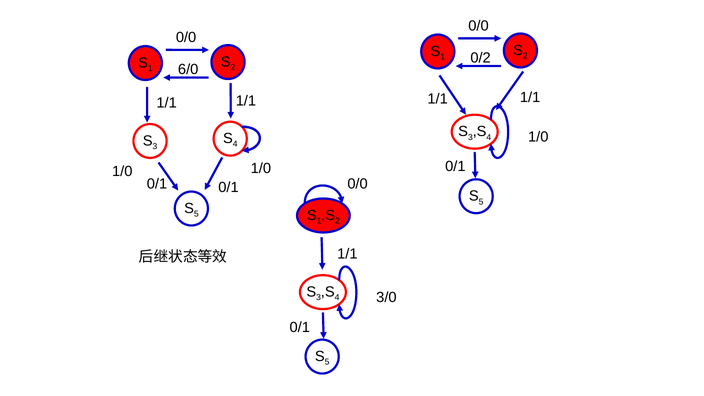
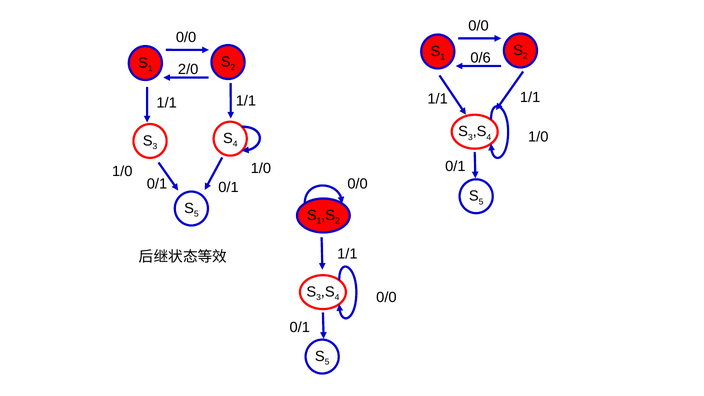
0/2: 0/2 -> 0/6 (481, 58)
6/0: 6/0 -> 2/0 (188, 70)
3/0: 3/0 -> 0/0 (386, 298)
